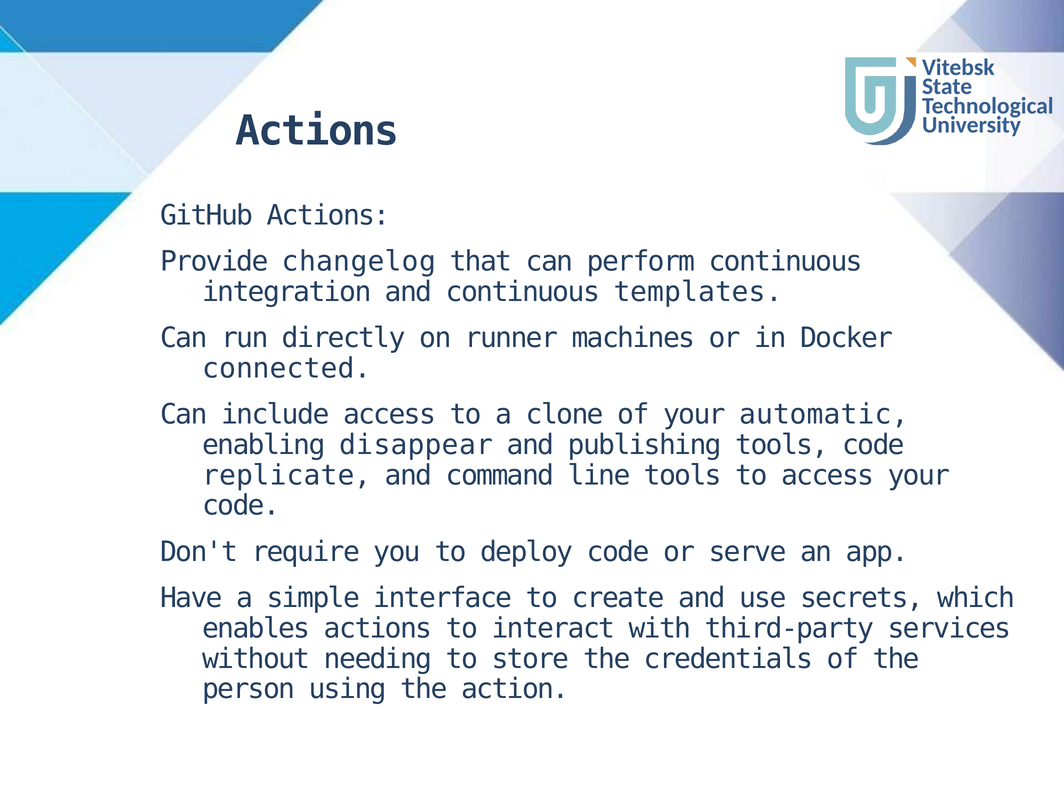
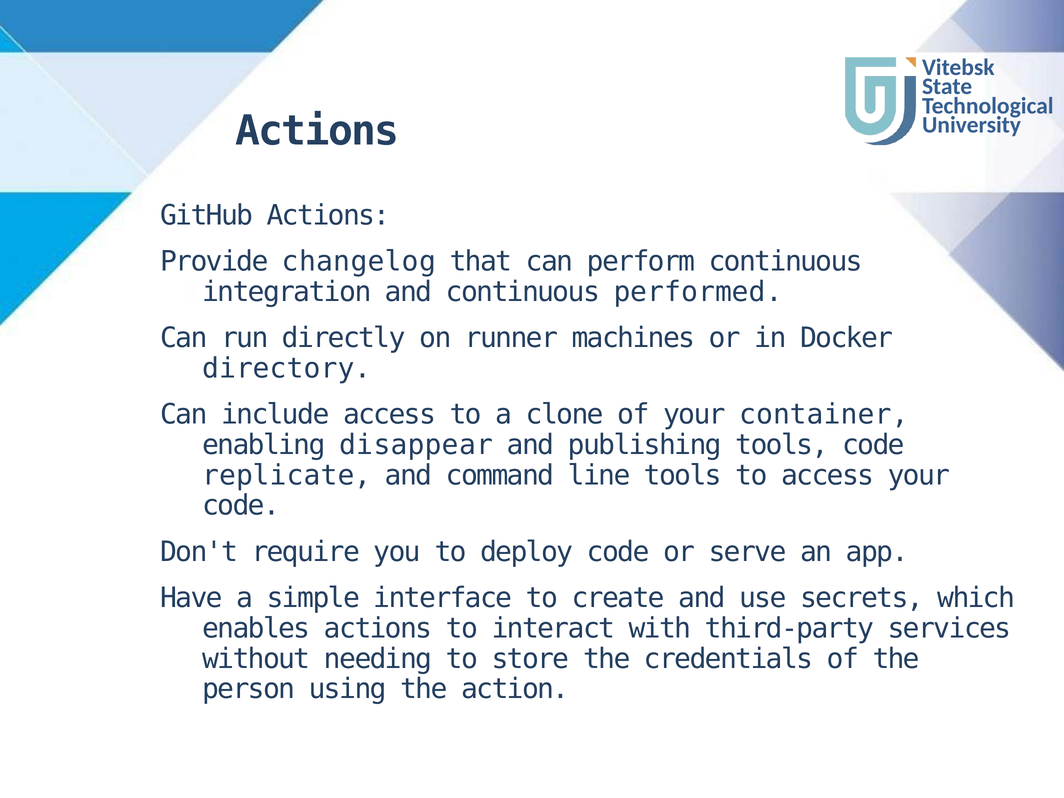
templates: templates -> performed (698, 292)
connected: connected -> directory (287, 368)
automatic: automatic -> container (824, 415)
